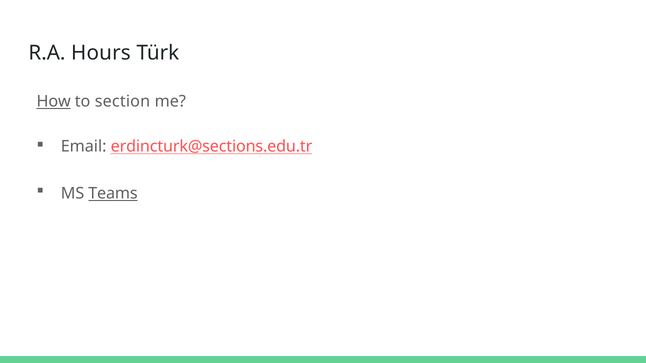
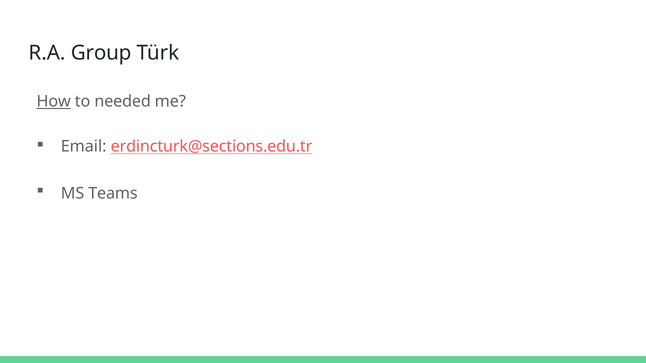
Hours: Hours -> Group (101, 53)
section: section -> needed (123, 102)
Teams underline: present -> none (113, 194)
